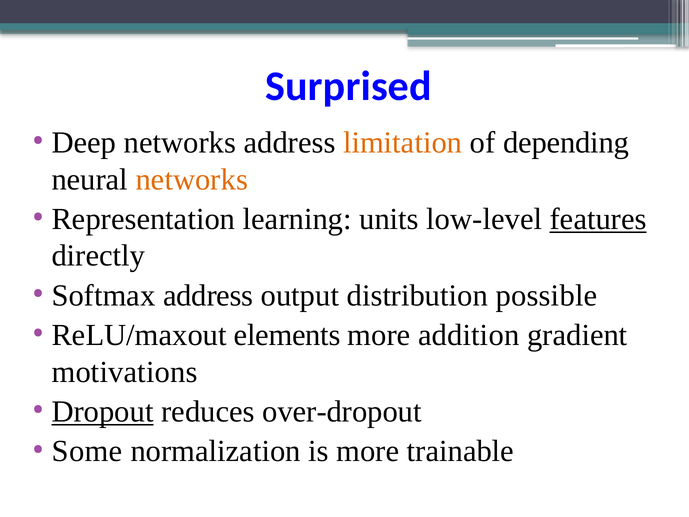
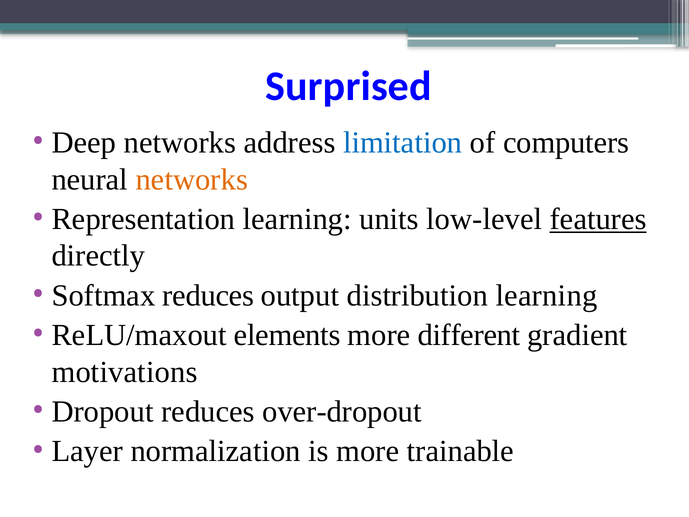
limitation colour: orange -> blue (403, 143)
depending: depending -> computers (566, 143)
Softmax address: address -> reduces (208, 295)
distribution possible: possible -> learning (547, 295)
addition: addition -> different (469, 335)
Dropout underline: present -> none (103, 411)
Some: Some -> Layer (87, 451)
